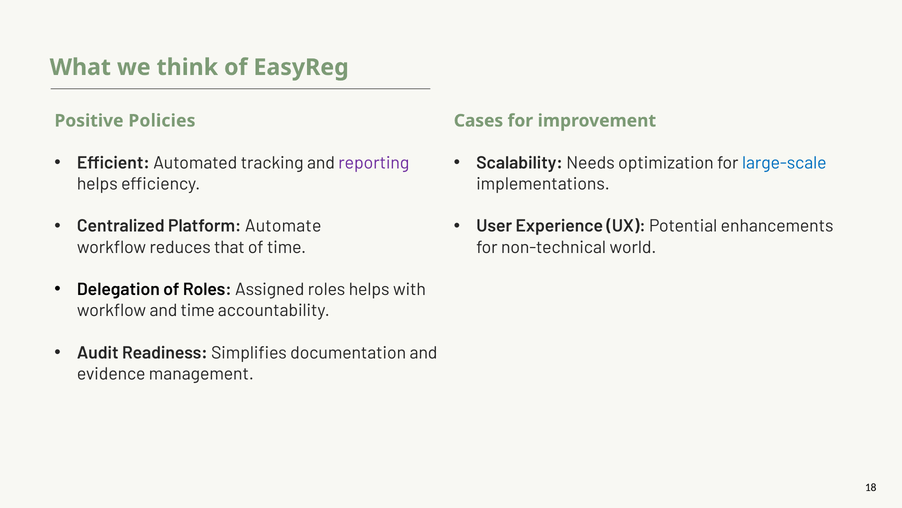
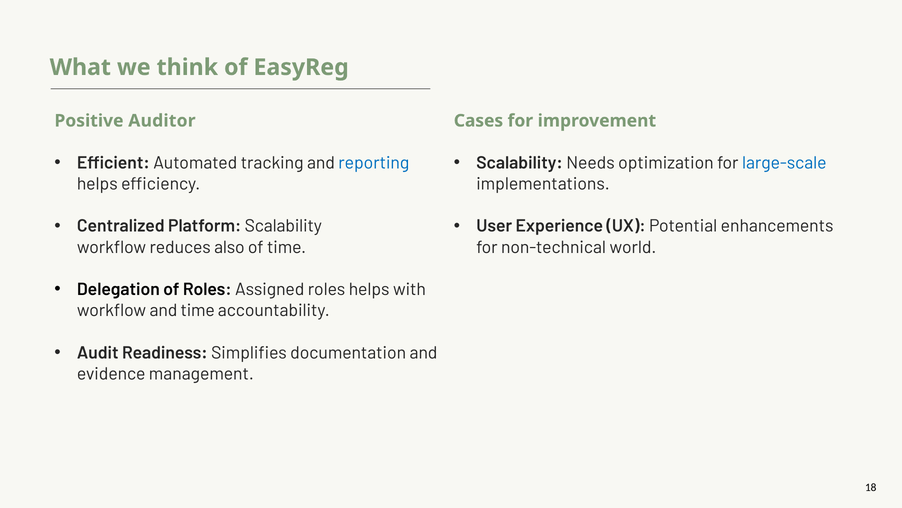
Policies: Policies -> Auditor (162, 121)
reporting colour: purple -> blue (374, 163)
Platform Automate: Automate -> Scalability (283, 226)
that: that -> also (229, 247)
